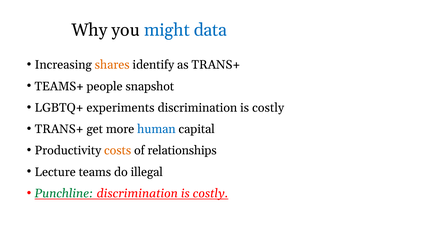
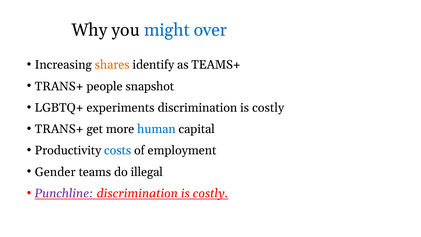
data: data -> over (210, 30)
as TRANS+: TRANS+ -> TEAMS+ (216, 65)
TEAMS+: TEAMS+ -> TRANS+ (59, 86)
costs colour: orange -> blue (118, 150)
relationships: relationships -> employment (182, 150)
Lecture: Lecture -> Gender (55, 172)
Punchline colour: green -> purple (64, 193)
